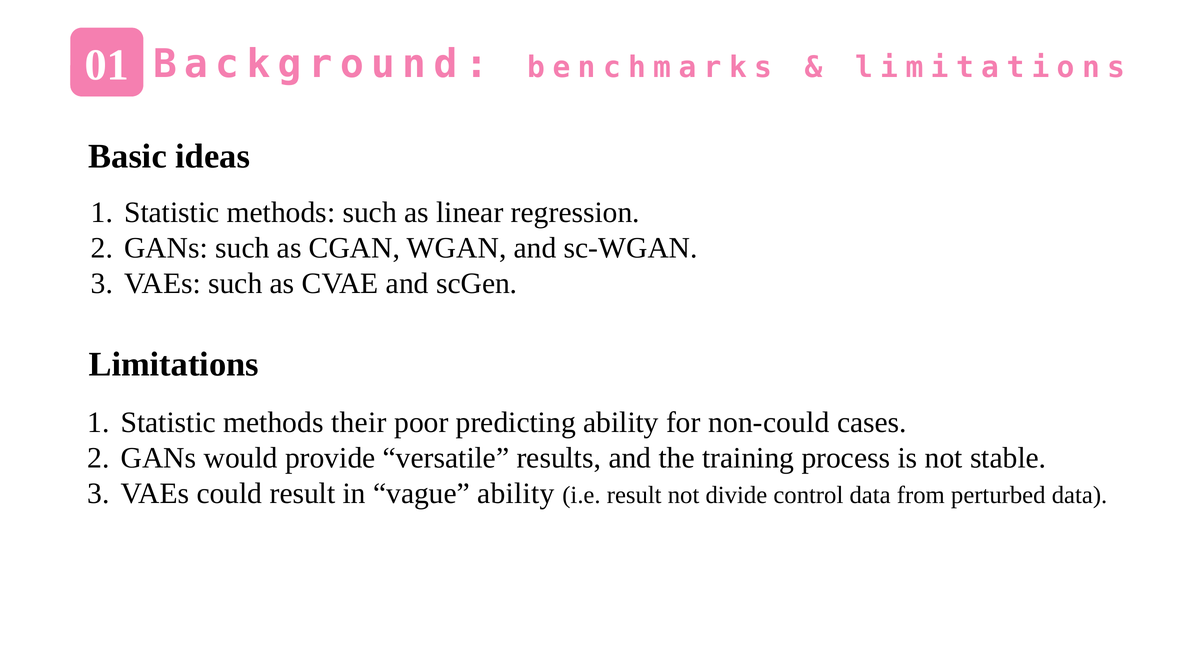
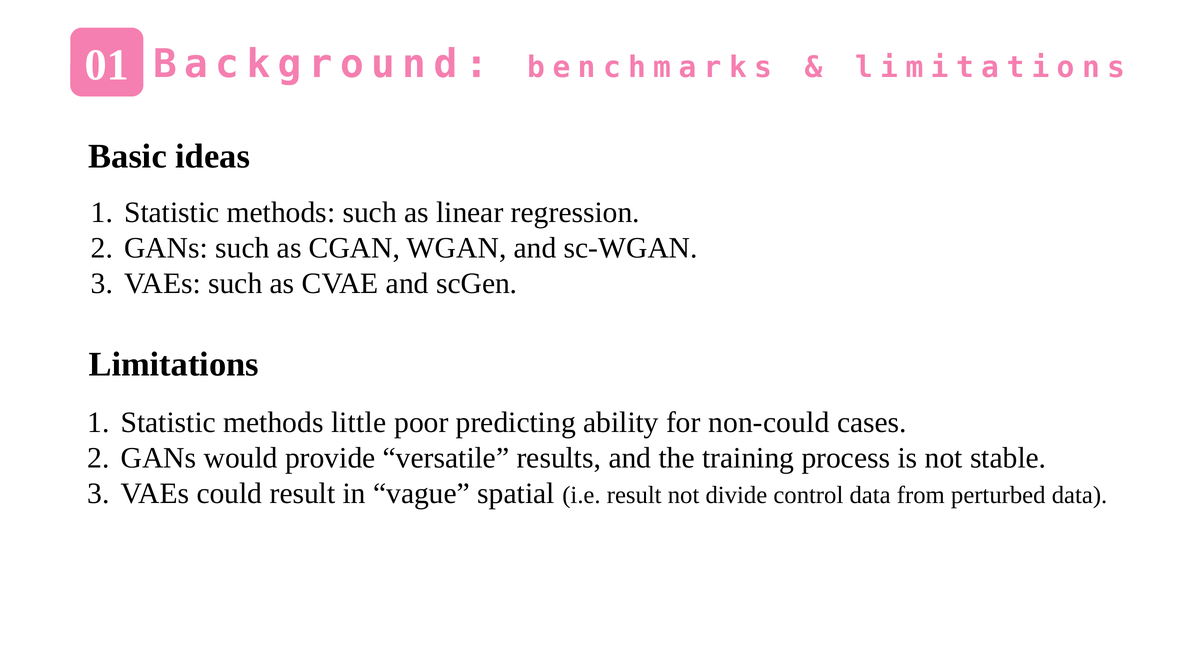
their: their -> little (359, 422)
vague ability: ability -> spatial (516, 493)
